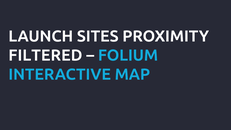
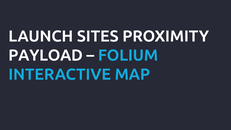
FILTERED: FILTERED -> PAYLOAD (46, 55)
